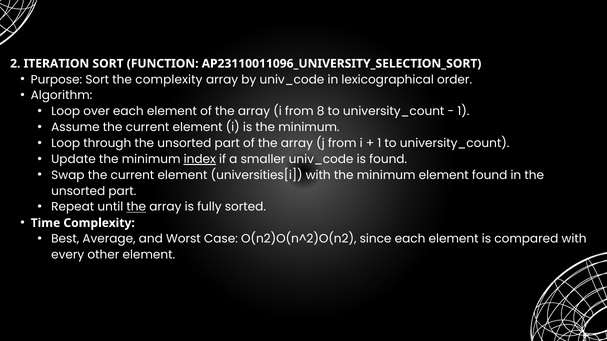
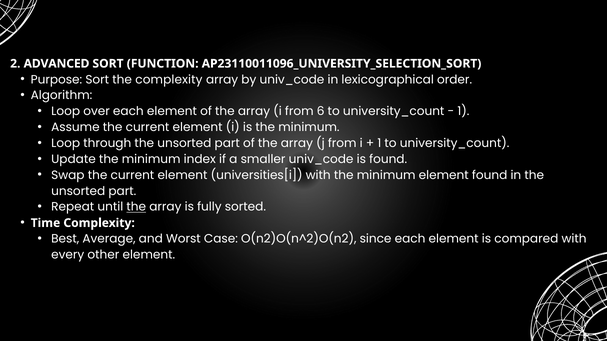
ITERATION: ITERATION -> ADVANCED (57, 64)
8: 8 -> 6 (321, 112)
index underline: present -> none (200, 159)
